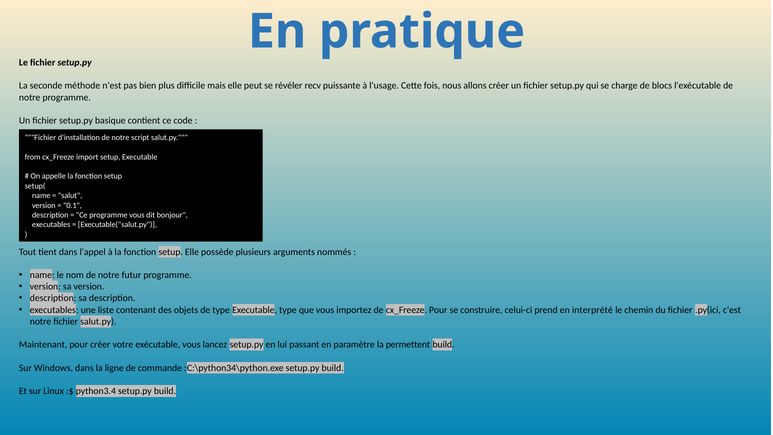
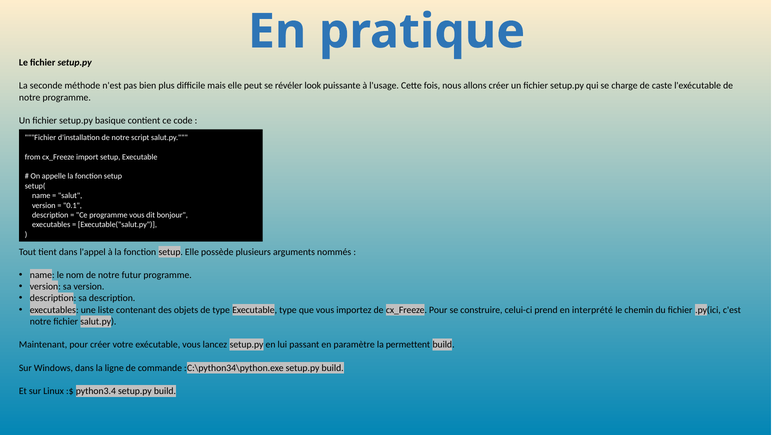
recv: recv -> look (313, 86)
blocs: blocs -> caste (662, 86)
